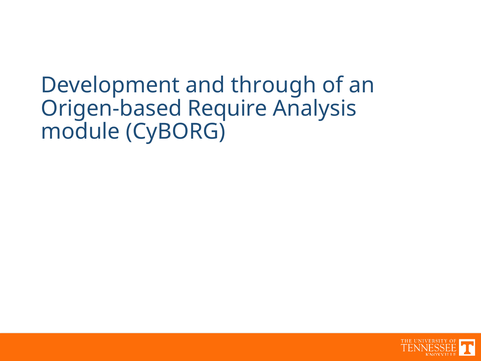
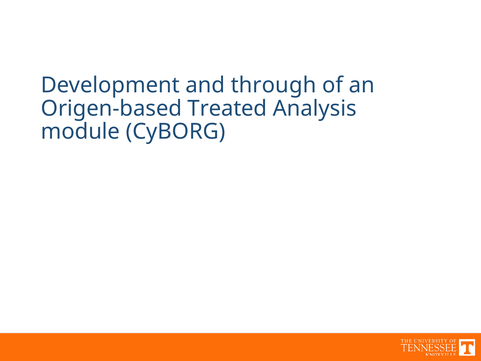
Require: Require -> Treated (227, 108)
